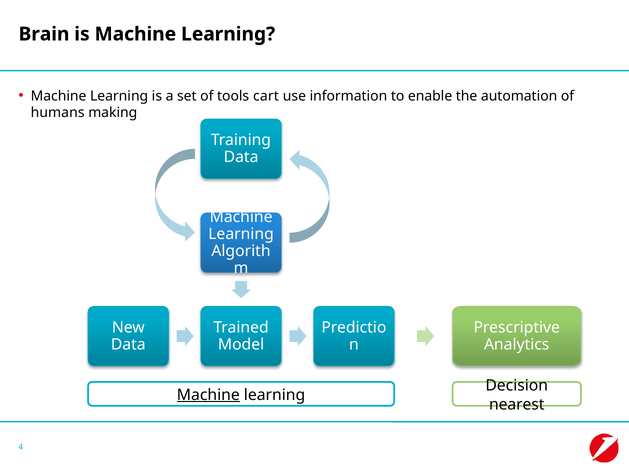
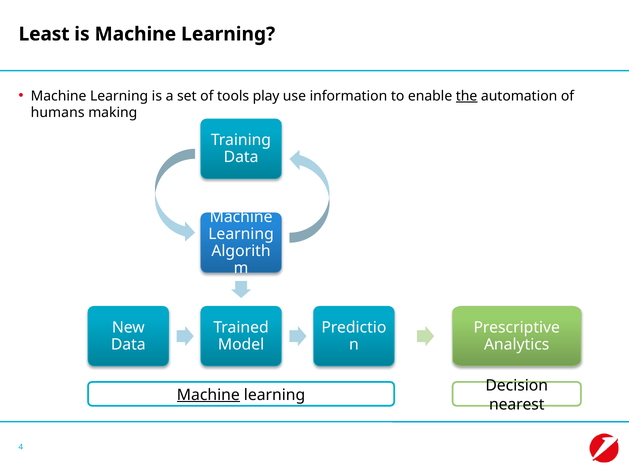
Brain: Brain -> Least (44, 34)
cart: cart -> play (266, 96)
the underline: none -> present (467, 96)
